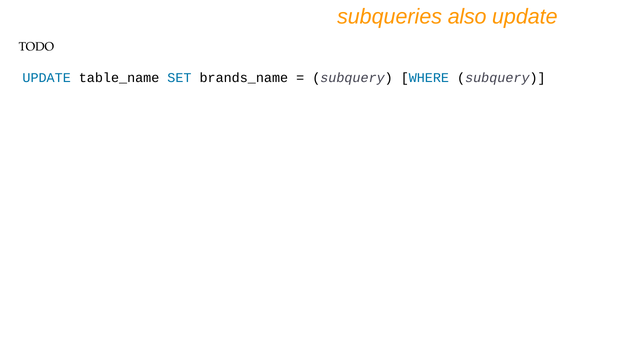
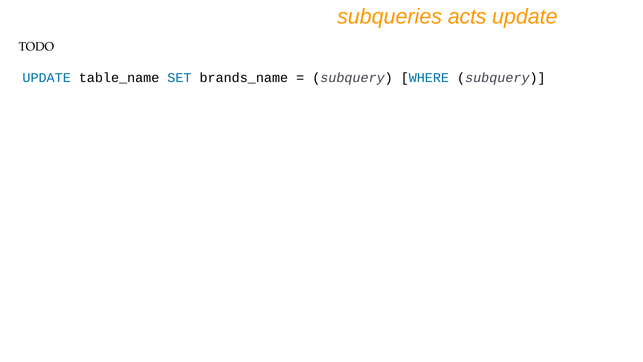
also: also -> acts (467, 17)
